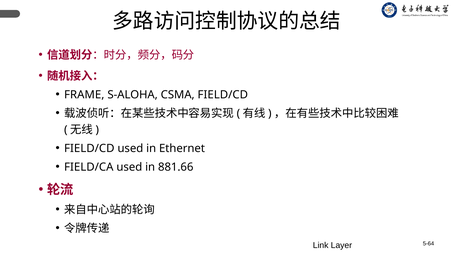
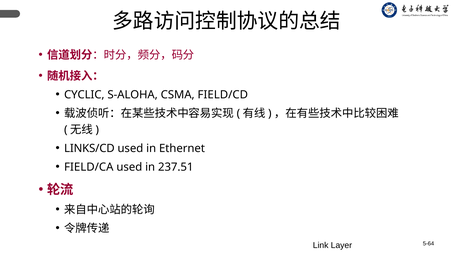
FRAME: FRAME -> CYCLIC (84, 95)
FIELD/CD: FIELD/CD -> LINKS/CD (89, 148)
881.66: 881.66 -> 237.51 (176, 167)
